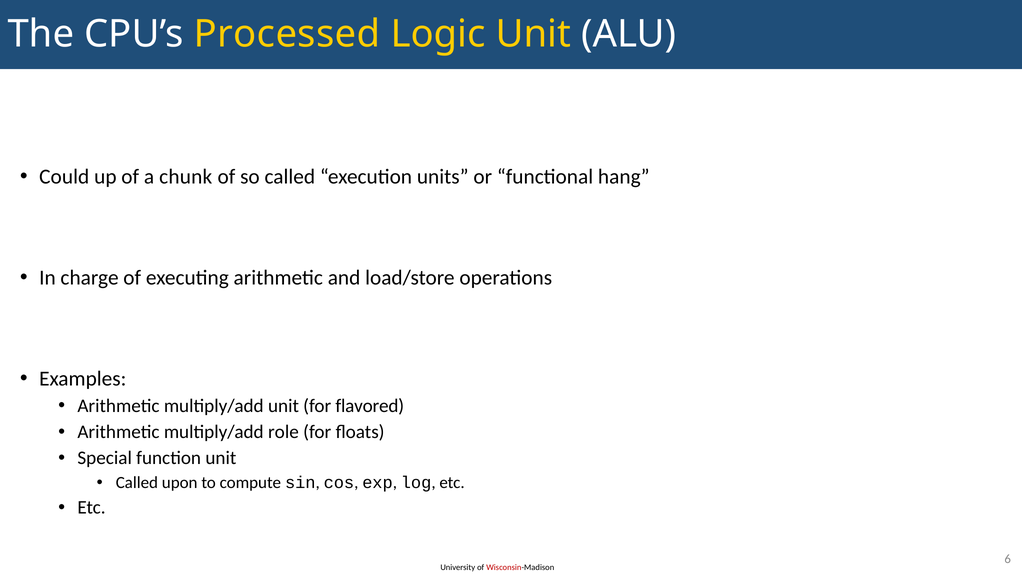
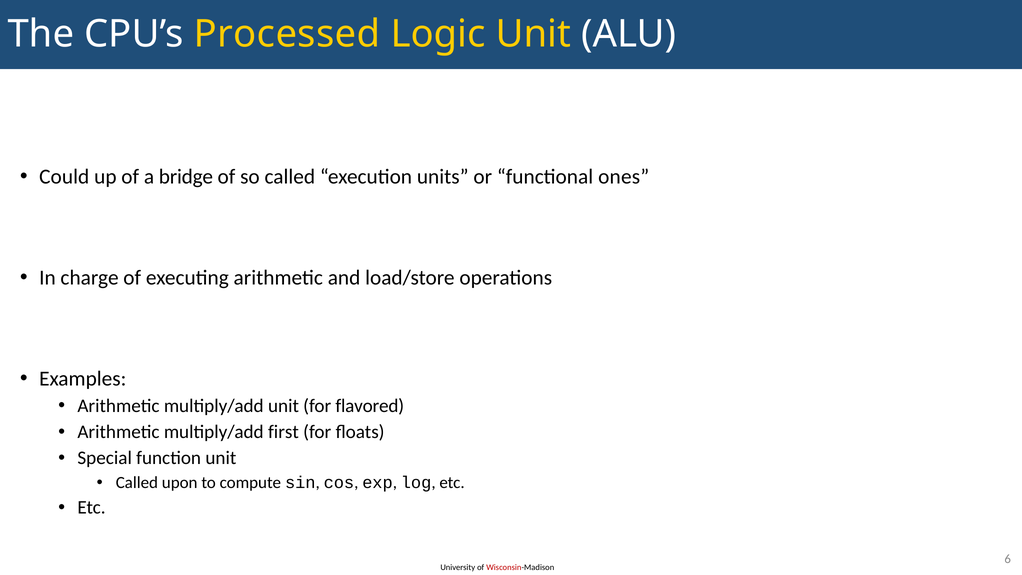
chunk: chunk -> bridge (186, 177)
hang: hang -> ones (624, 177)
role: role -> first (283, 432)
